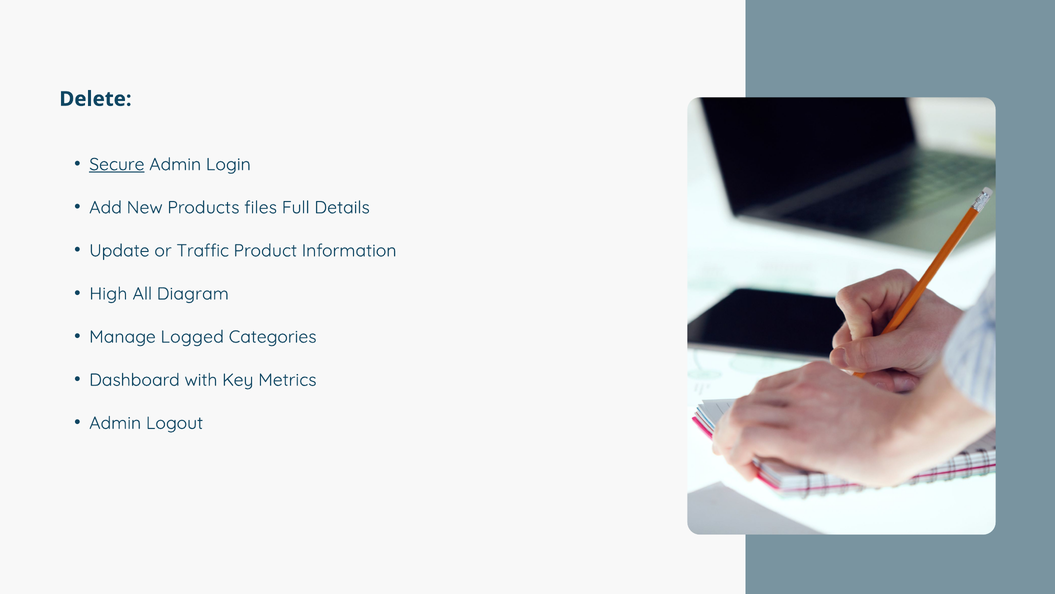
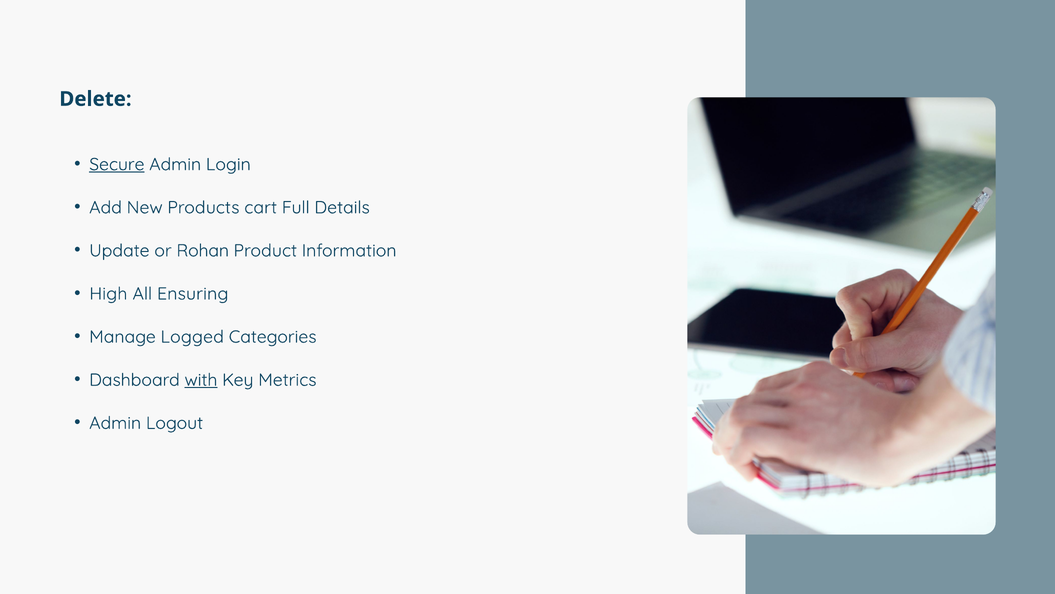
files: files -> cart (261, 207)
Traffic: Traffic -> Rohan (203, 250)
Diagram: Diagram -> Ensuring (193, 293)
with underline: none -> present (201, 380)
